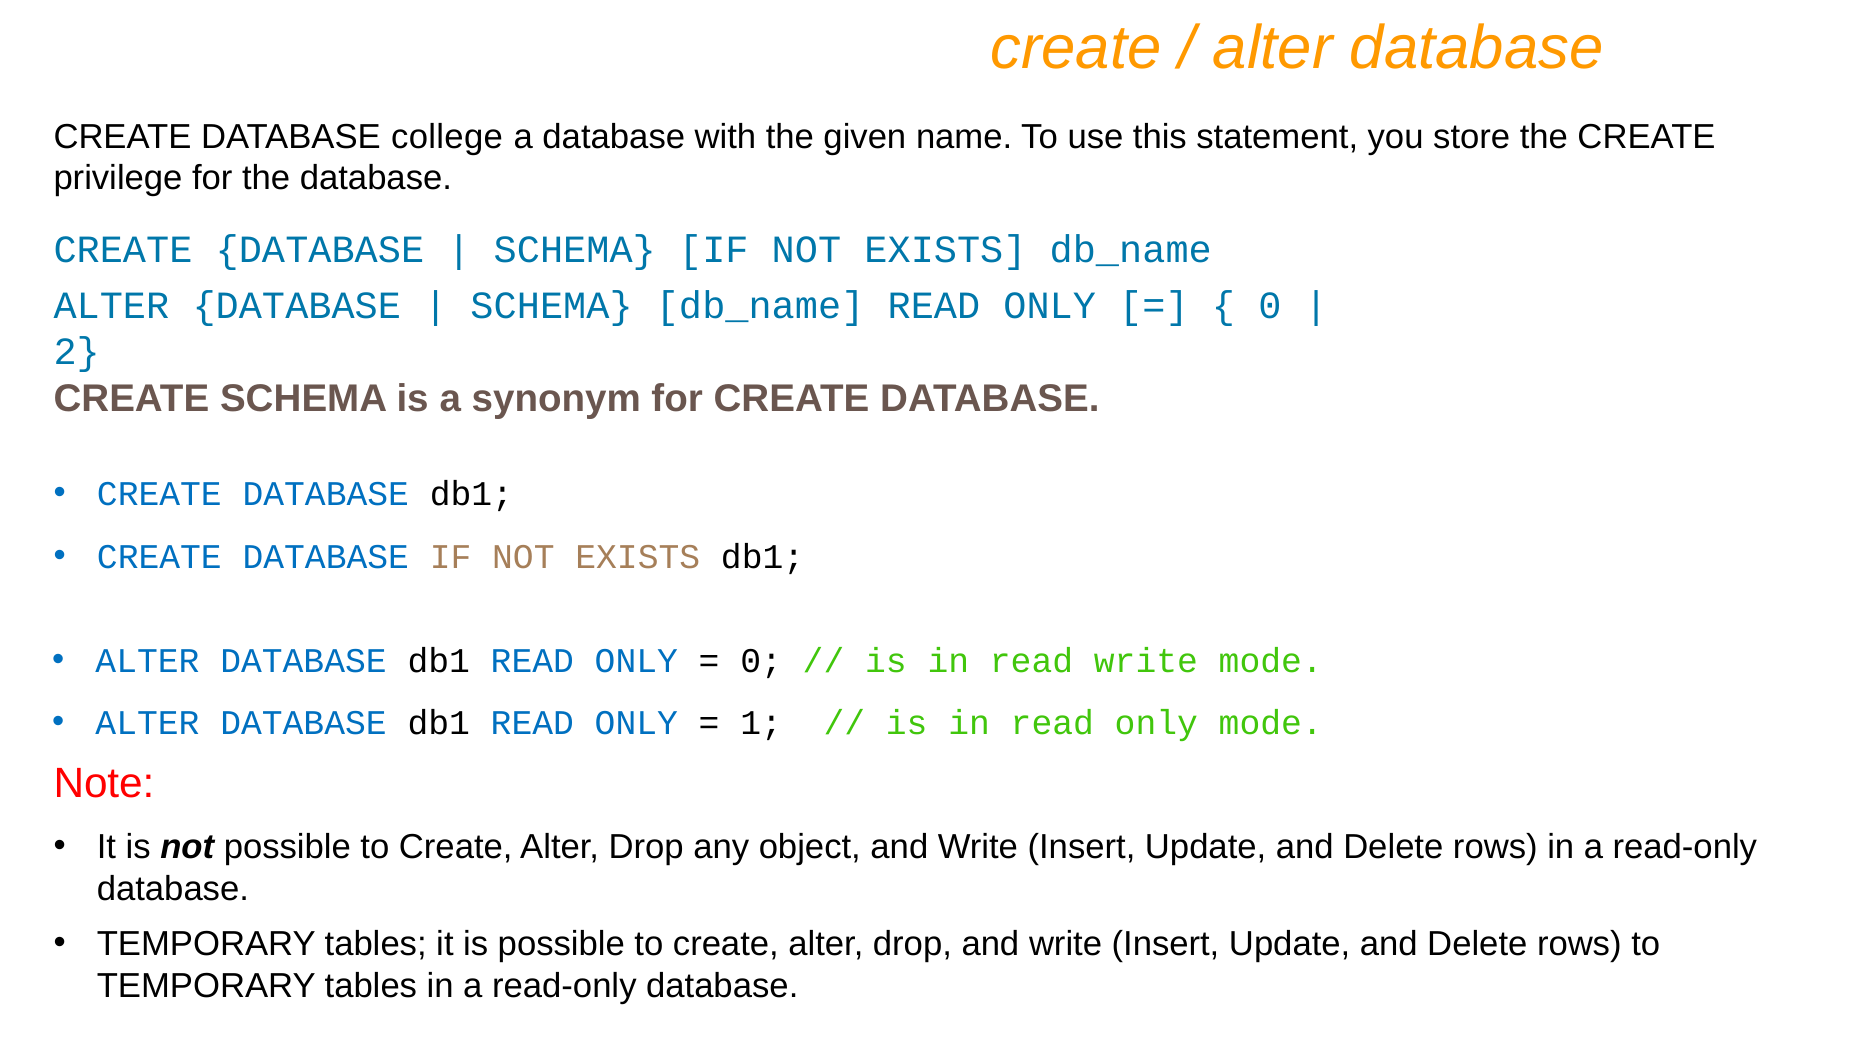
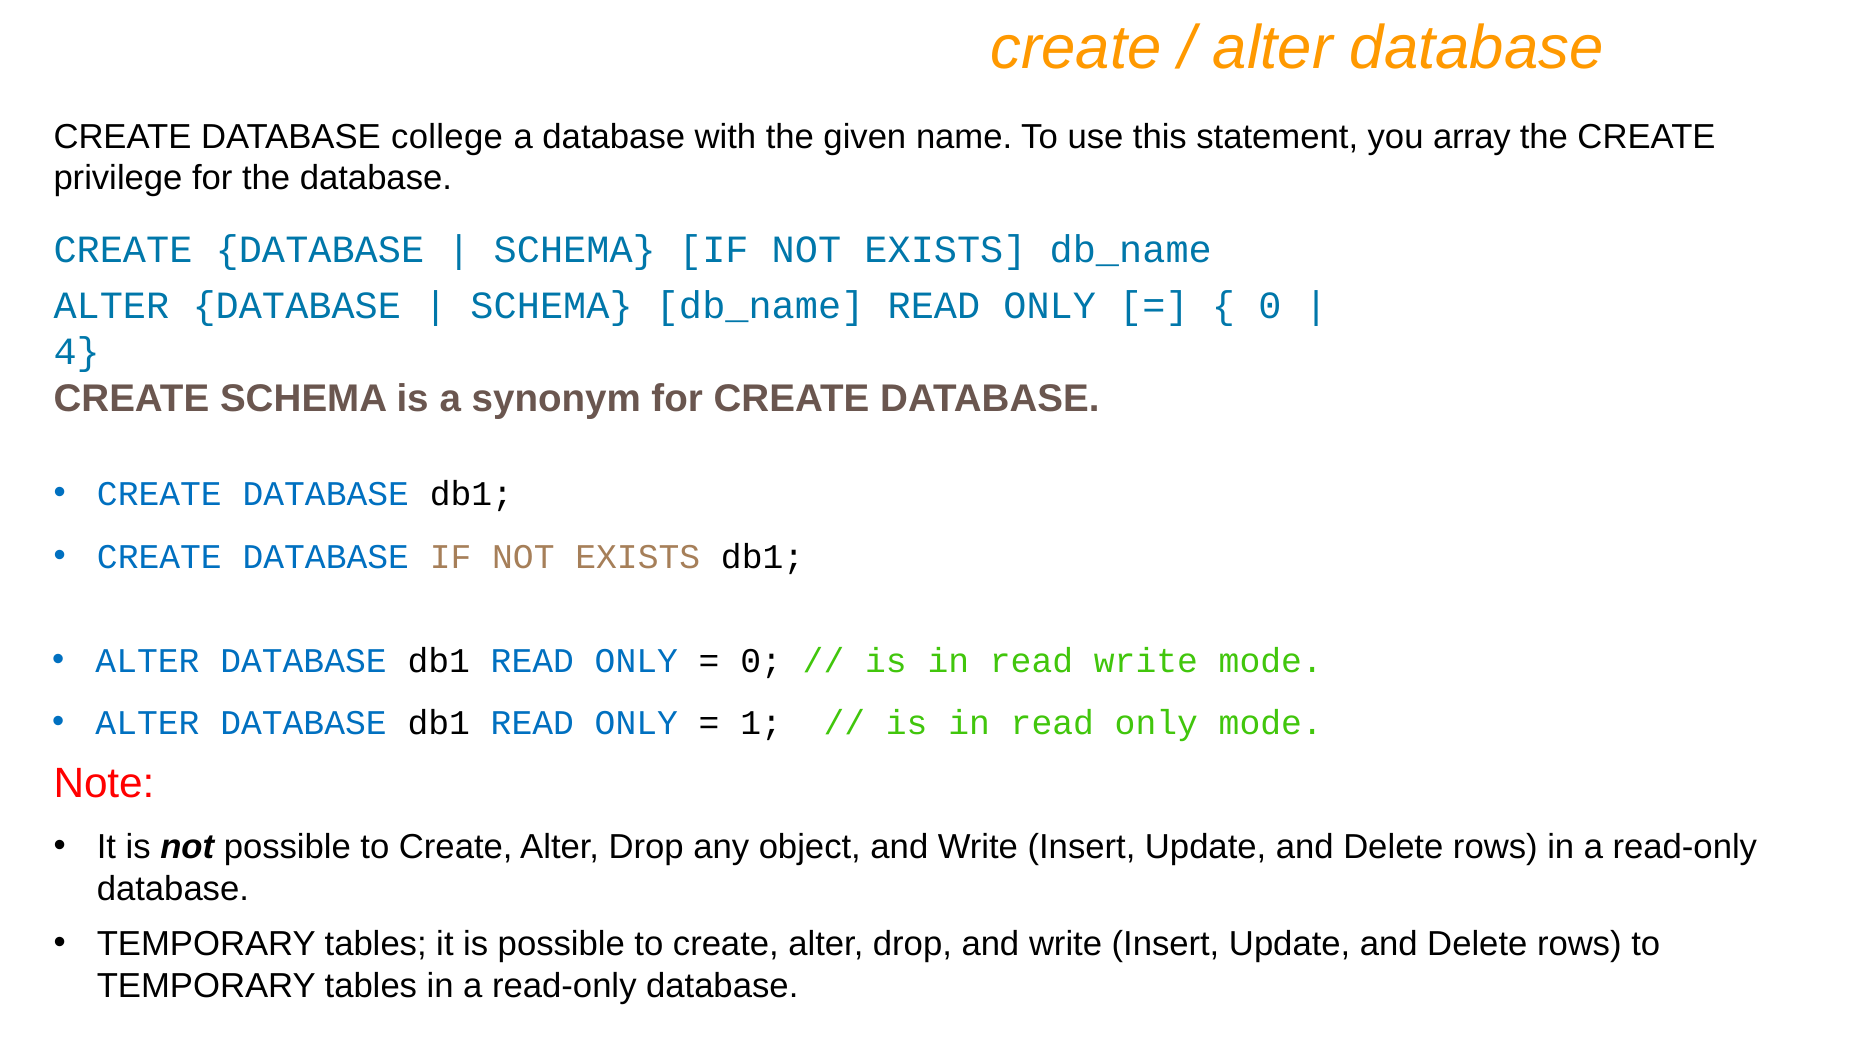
store: store -> array (1472, 137)
2: 2 -> 4 (77, 352)
